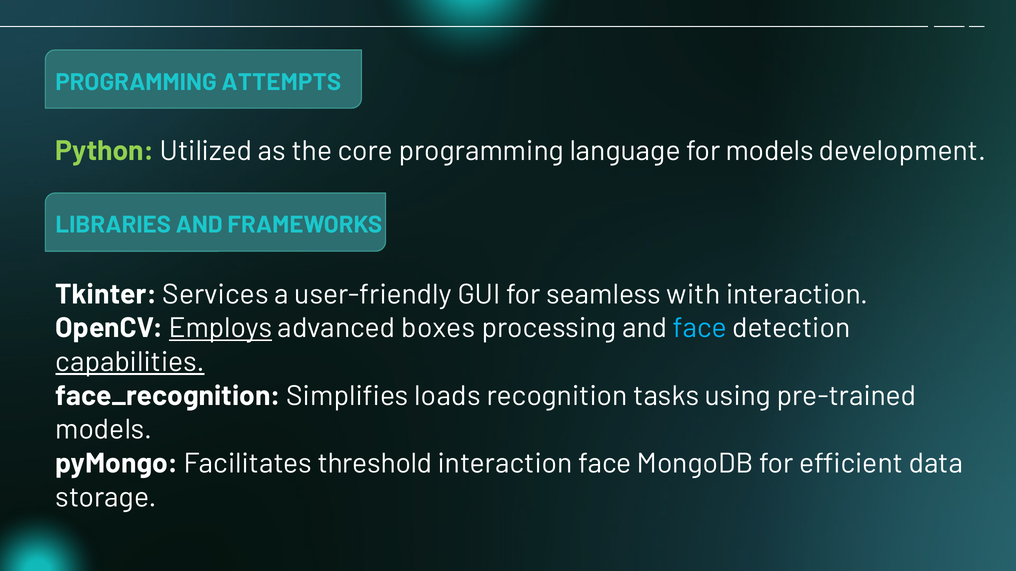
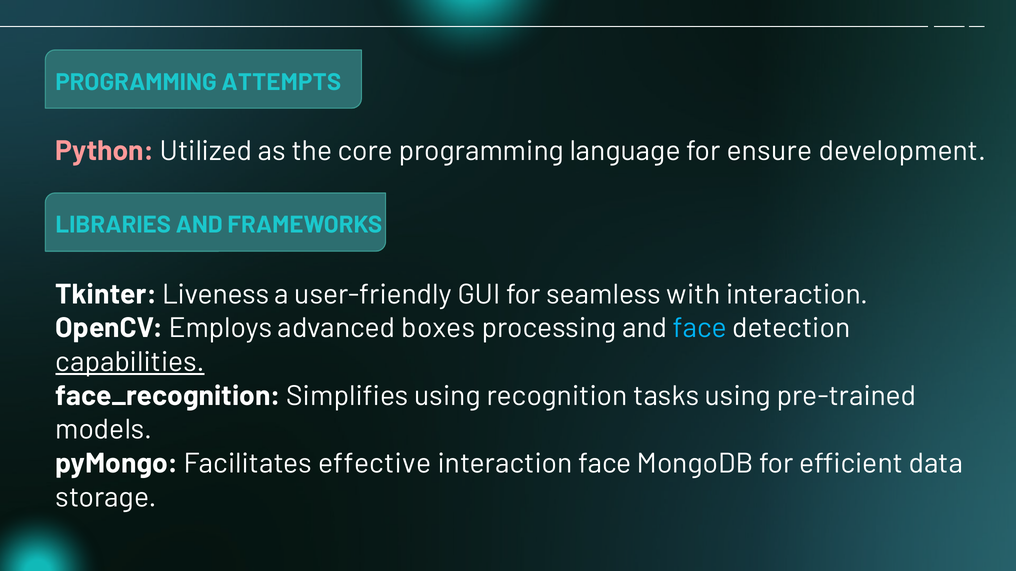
Python colour: light green -> pink (105, 151)
for models: models -> ensure (770, 151)
Services: Services -> Liveness (216, 295)
Employs underline: present -> none (220, 328)
Simplifies loads: loads -> using (448, 396)
threshold: threshold -> effective (375, 464)
